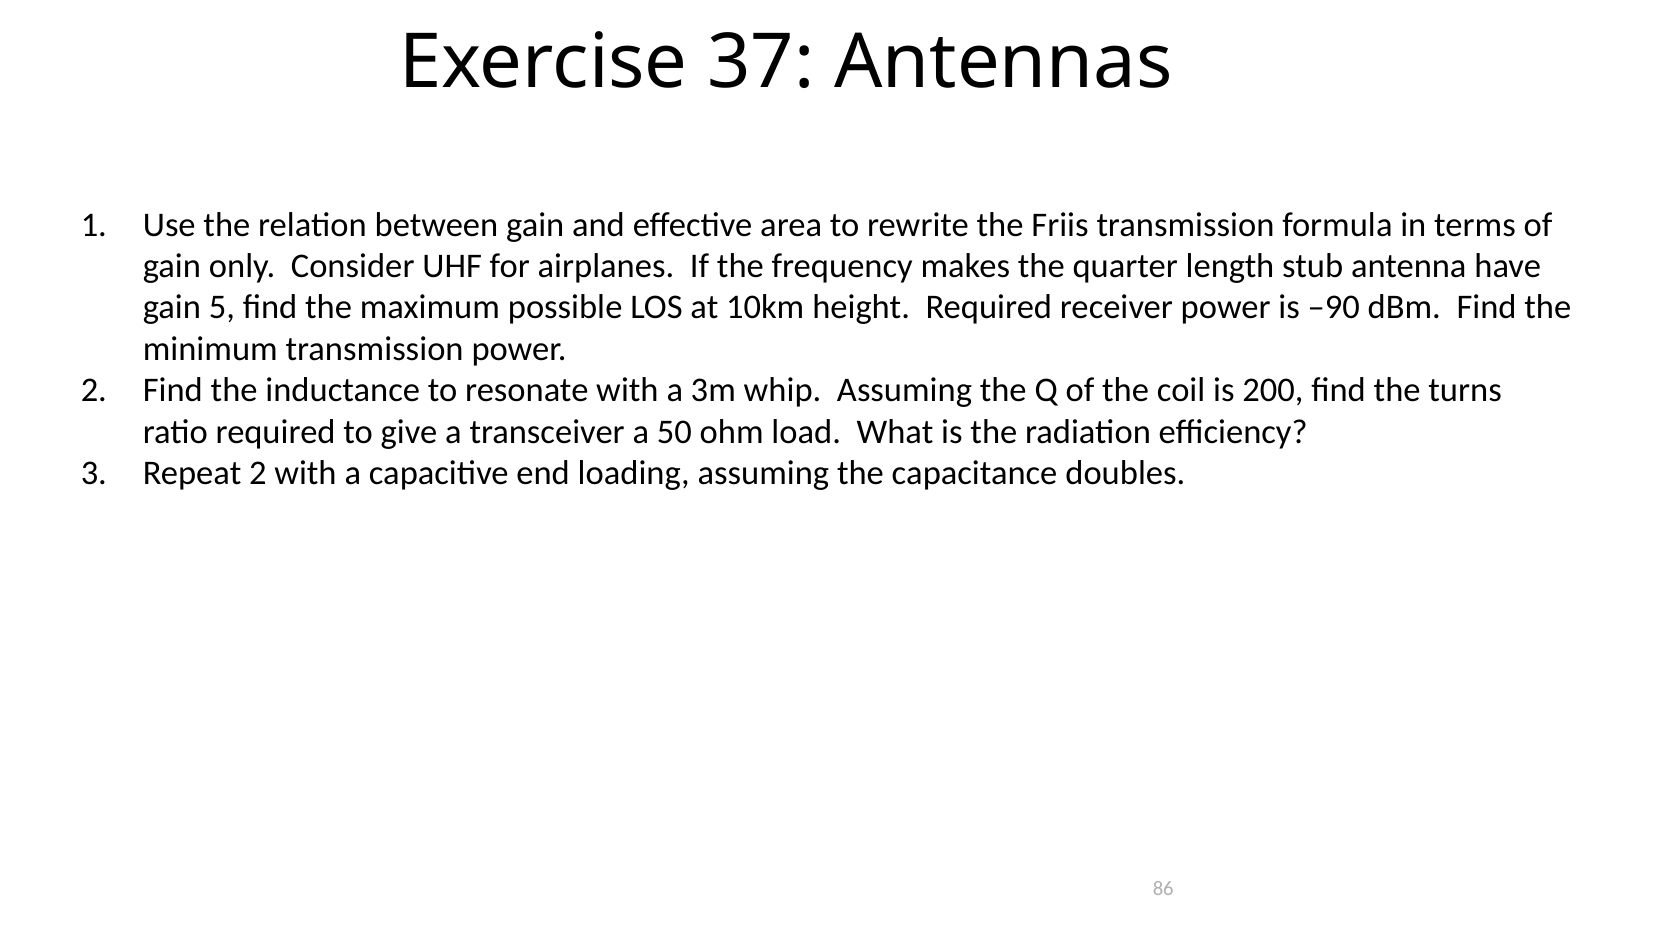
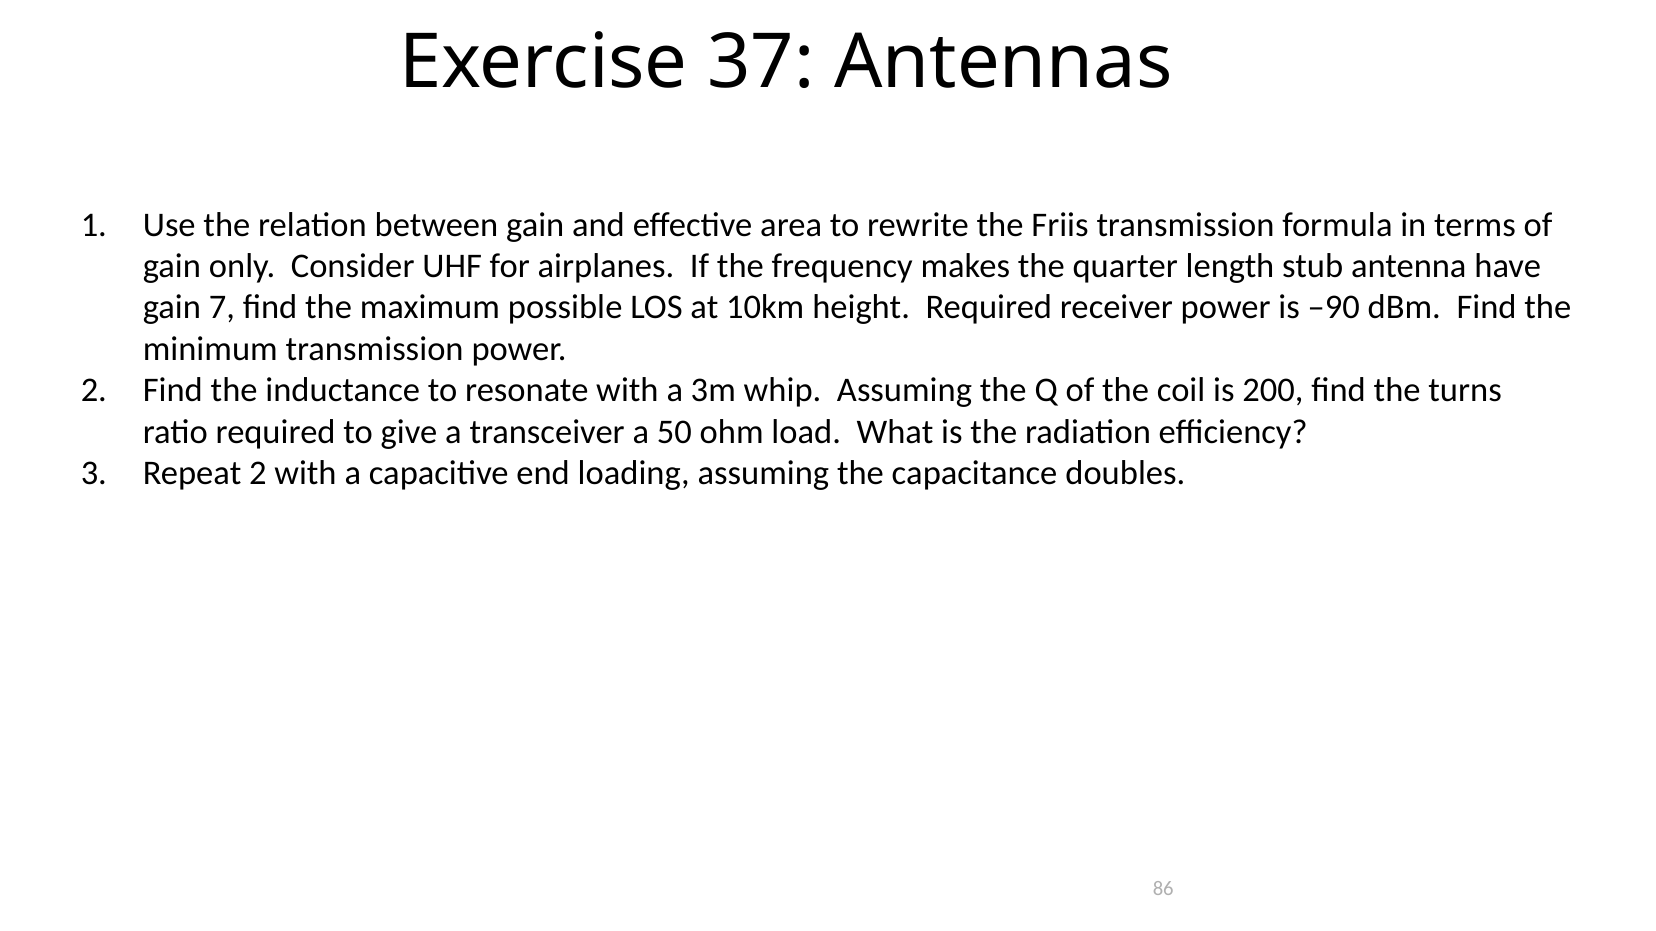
5: 5 -> 7 (222, 308)
